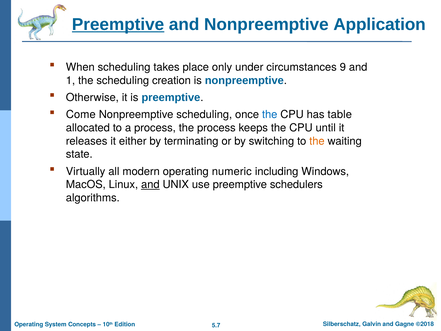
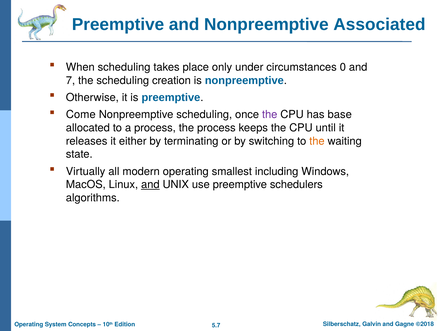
Preemptive underline: present -> none (118, 25)
Application: Application -> Associated (379, 25)
9: 9 -> 0 (343, 67)
1: 1 -> 7 (70, 80)
the colour: blue -> purple (270, 115)
table: table -> base (340, 115)
numeric: numeric -> smallest (232, 171)
